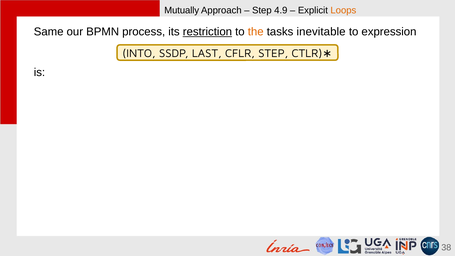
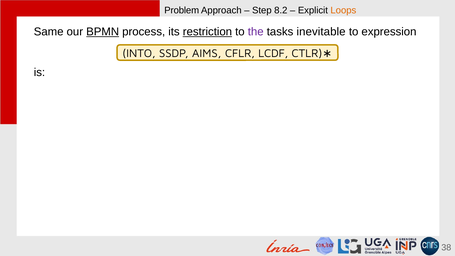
Mutually: Mutually -> Problem (182, 11)
4.9: 4.9 -> 8.2 (281, 11)
BPMN underline: none -> present (103, 32)
the colour: orange -> purple (256, 32)
LAST: LAST -> AIMS (207, 53)
CFLR STEP: STEP -> LCDF (273, 53)
